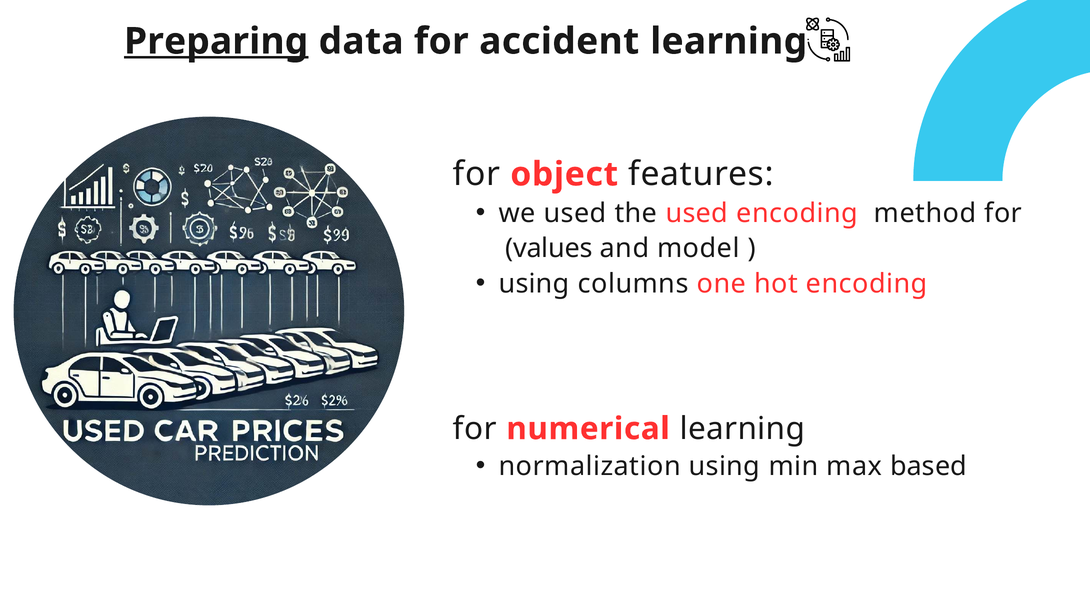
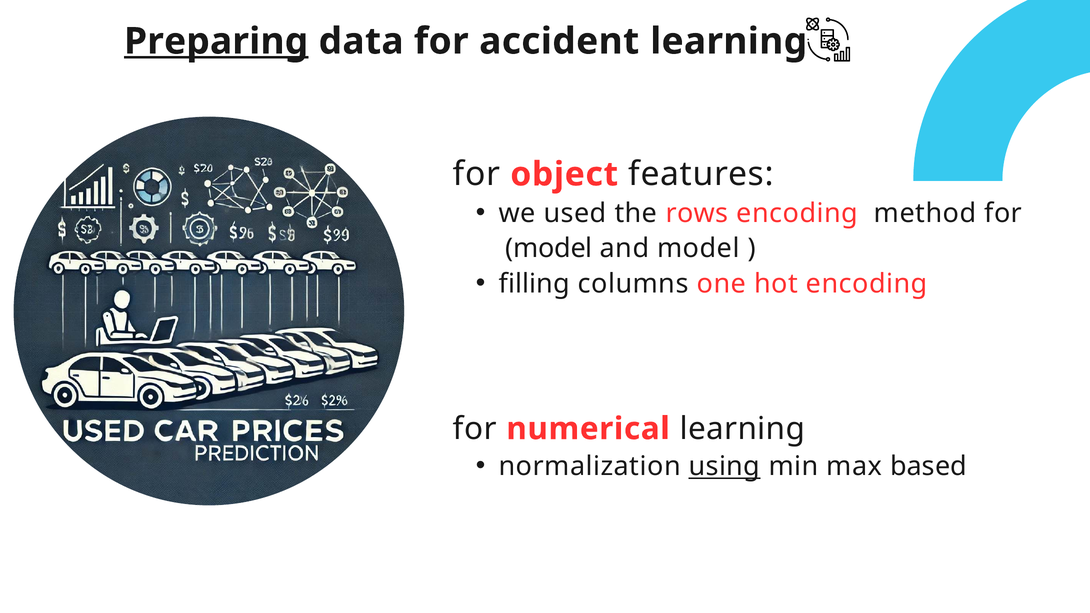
the used: used -> rows (697, 213)
values: values -> model (549, 249)
using: using -> filling (534, 284)
using underline: none -> present (724, 467)
